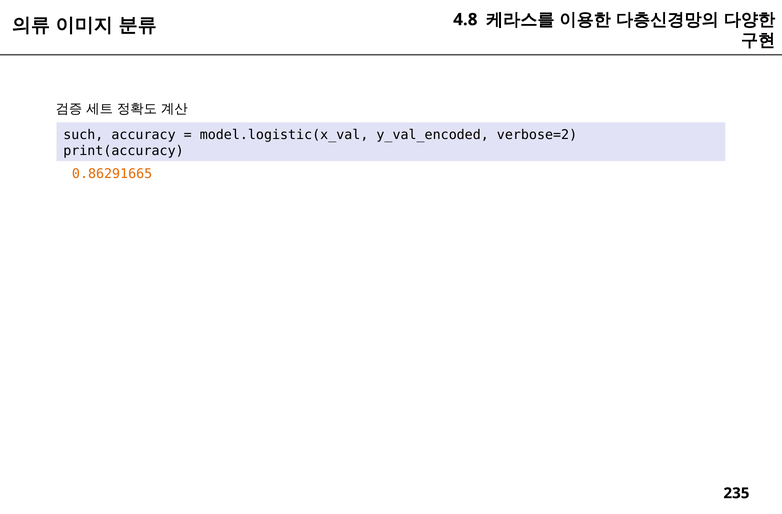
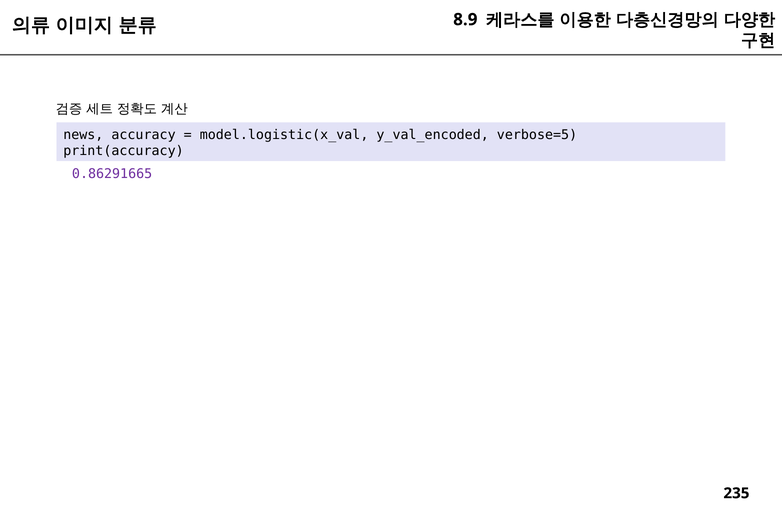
4.8: 4.8 -> 8.9 (465, 20)
such: such -> news (83, 135)
verbose=2: verbose=2 -> verbose=5 (537, 135)
0.86291665 colour: orange -> purple (112, 174)
